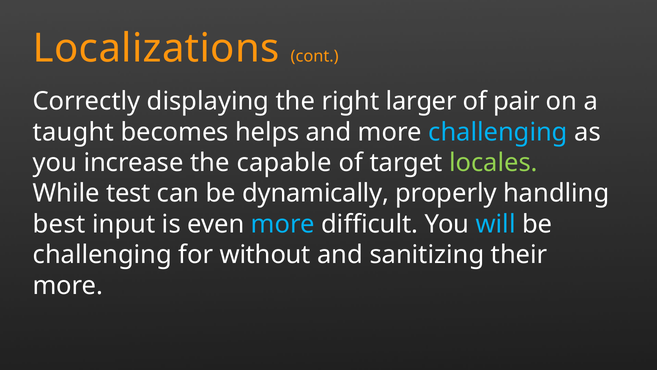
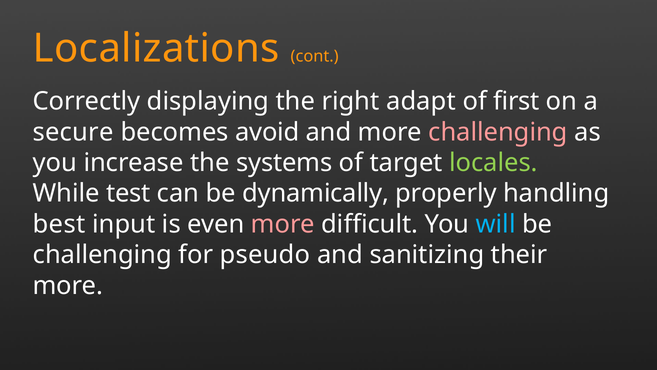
larger: larger -> adapt (421, 101)
pair: pair -> first (517, 101)
taught: taught -> secure (73, 132)
helps: helps -> avoid (267, 132)
challenging colour: light blue -> pink (498, 132)
capable: capable -> systems (284, 163)
more colour: light blue -> pink (283, 224)
without: without -> pseudo (265, 255)
